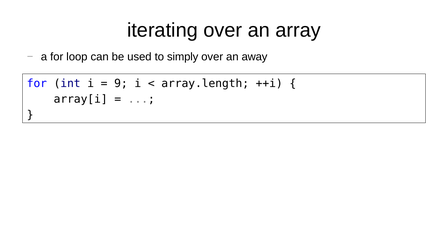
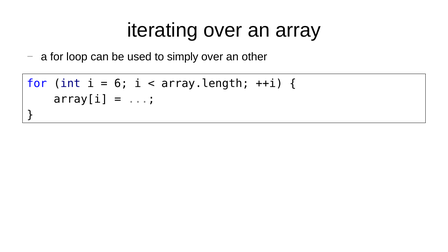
away: away -> other (254, 57)
9: 9 -> 6 (121, 84)
